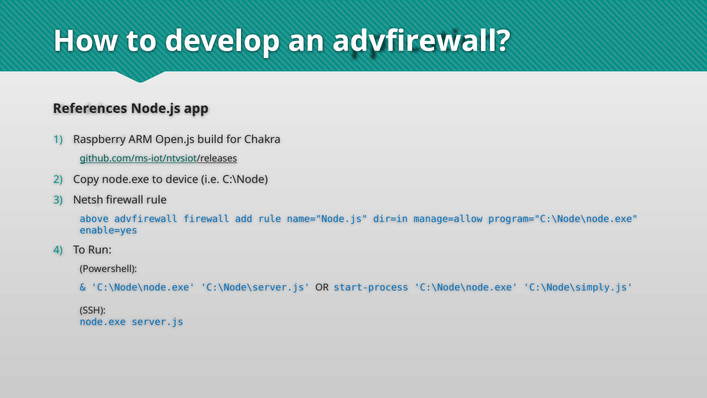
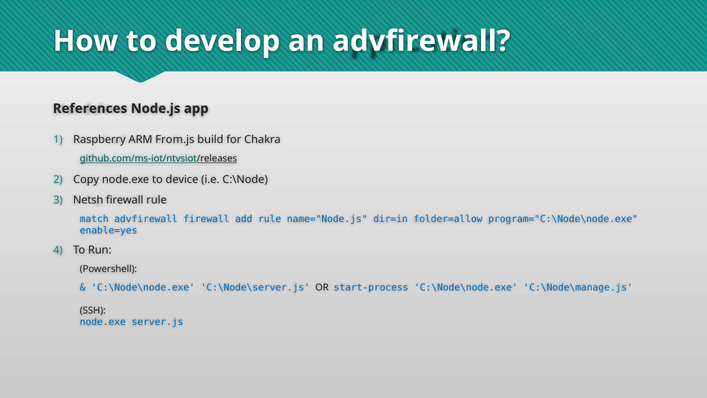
Open.js: Open.js -> From.js (175, 139)
above: above -> match (94, 219)
manage=allow: manage=allow -> folder=allow (448, 219)
C:\Node\simply.js: C:\Node\simply.js -> C:\Node\manage.js (578, 287)
